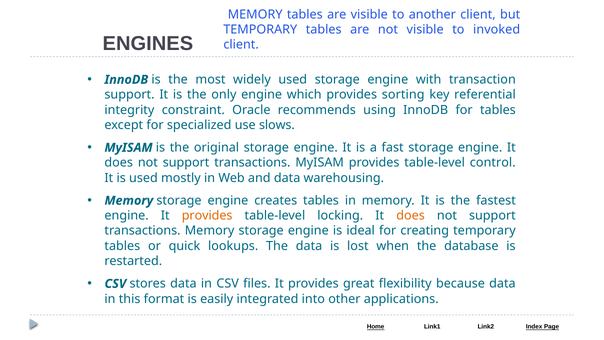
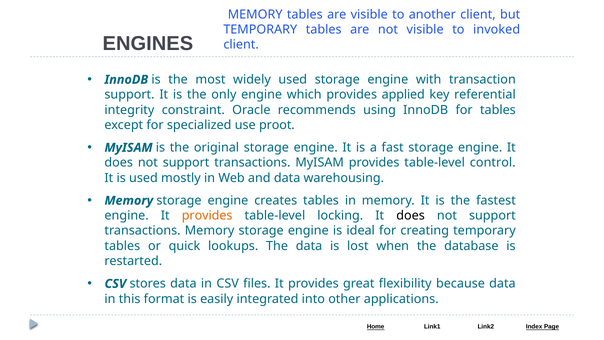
sorting: sorting -> applied (403, 95)
slows: slows -> proot (277, 125)
does colour: orange -> black (411, 216)
